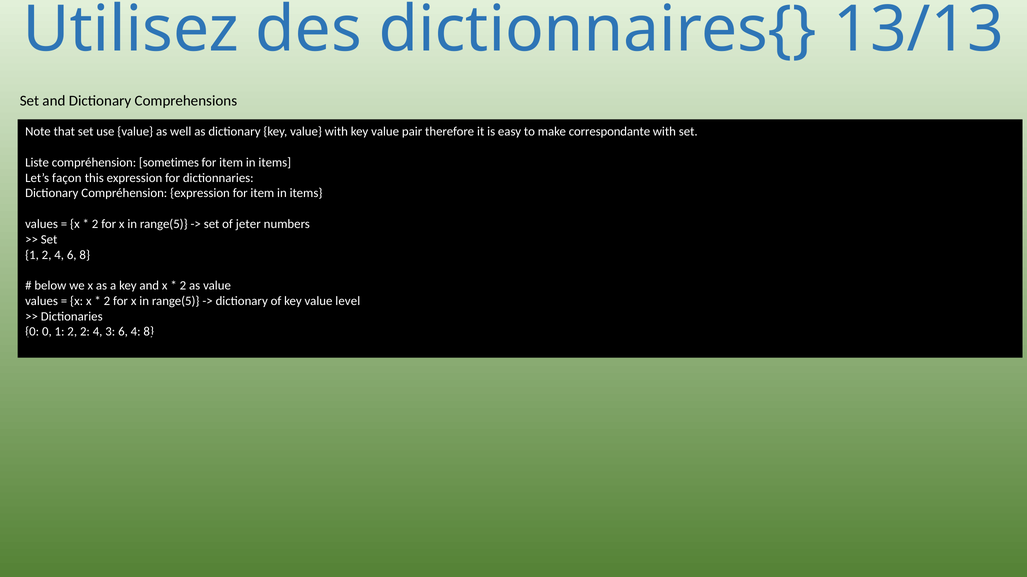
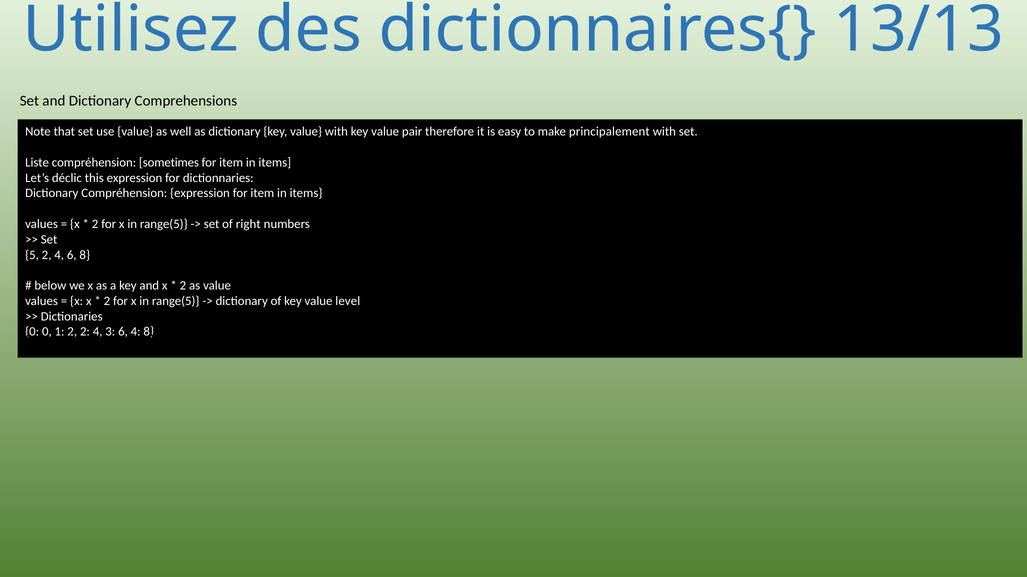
correspondante: correspondante -> principalement (609, 132)
façon: façon -> déclic (67, 178)
jeter: jeter -> right (248, 224)
1: 1 -> 5 (32, 255)
